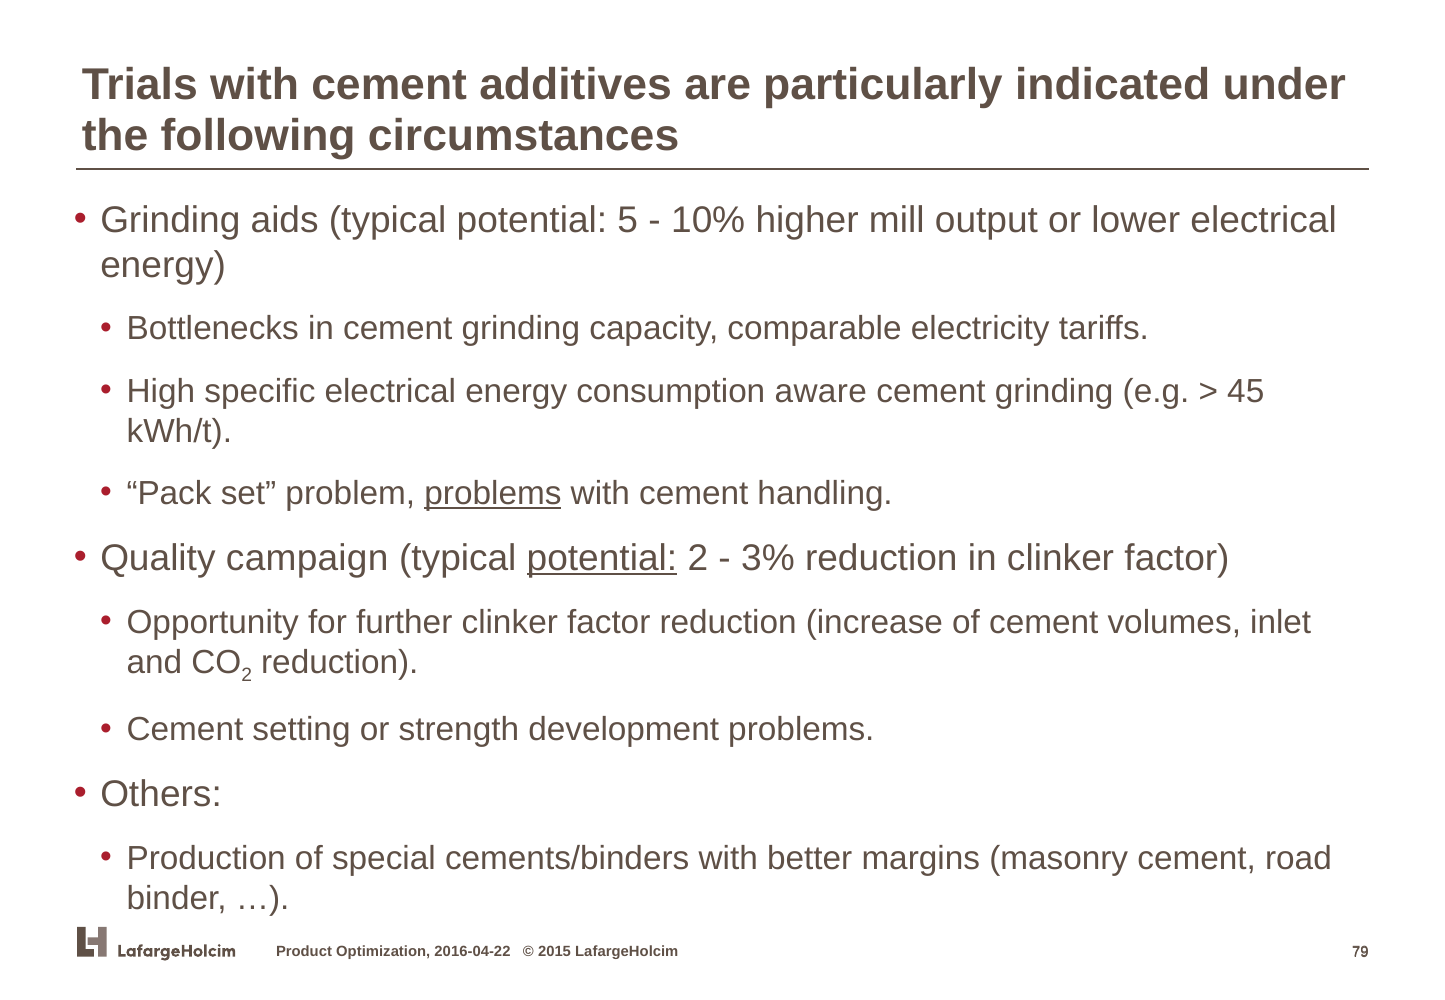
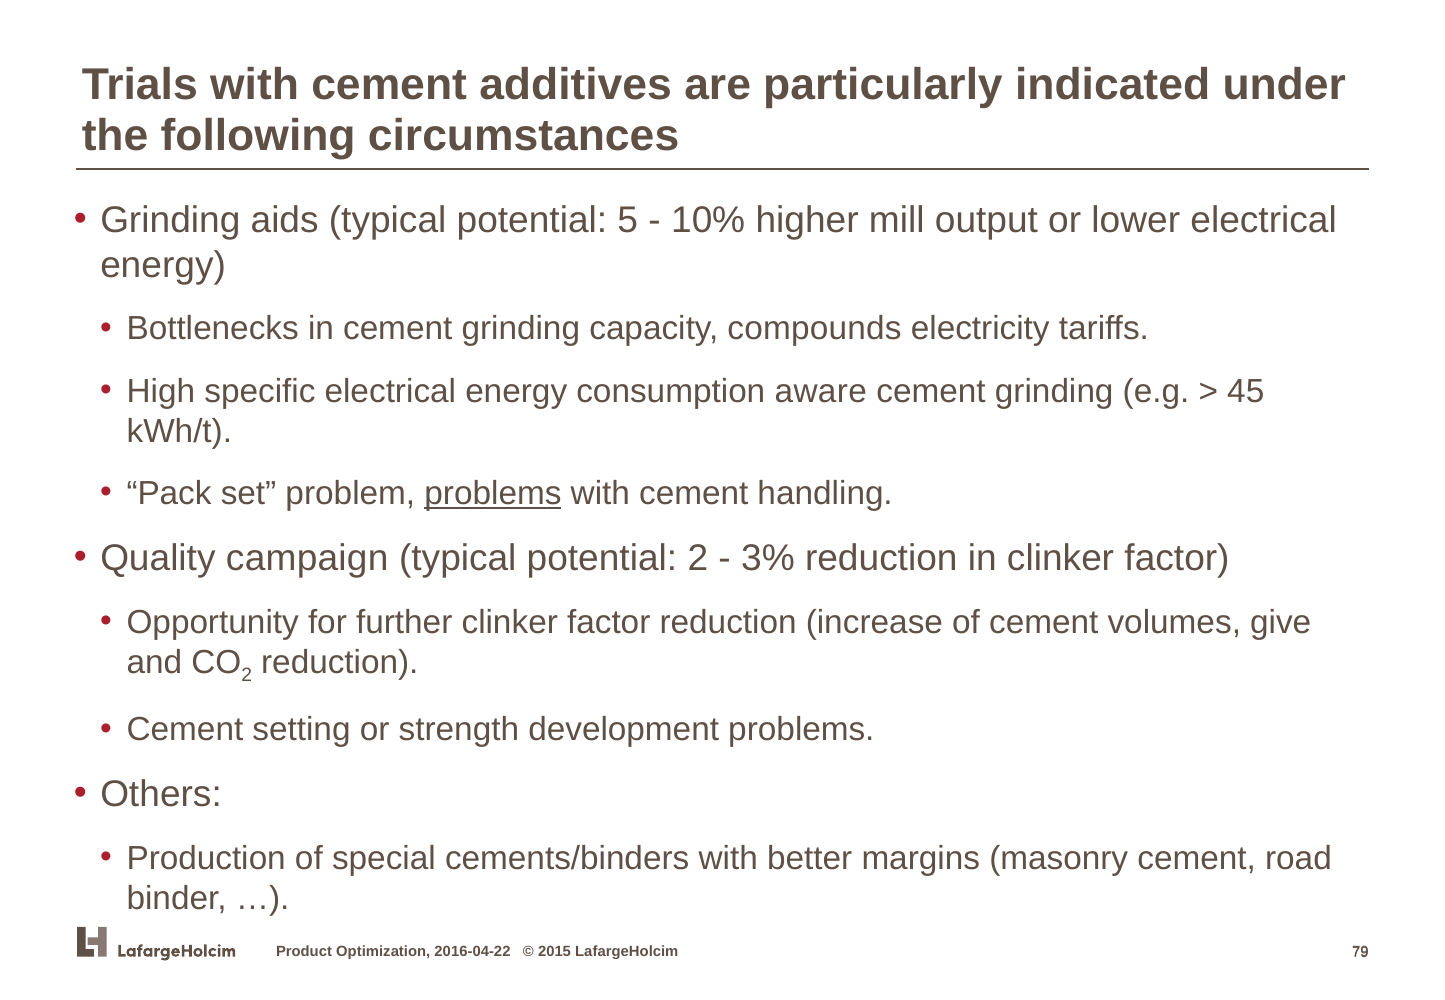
comparable: comparable -> compounds (814, 329)
potential underline: present -> none (602, 558)
inlet: inlet -> give (1281, 622)
